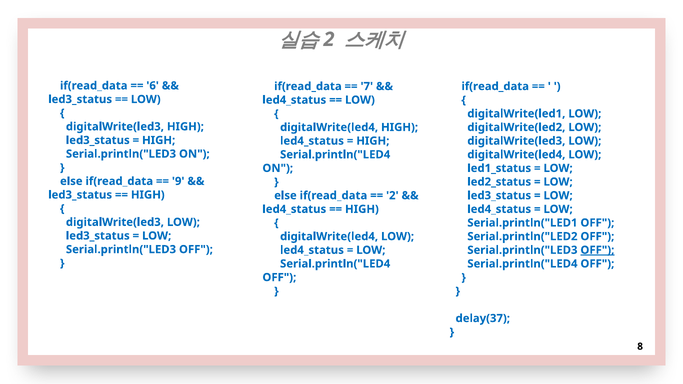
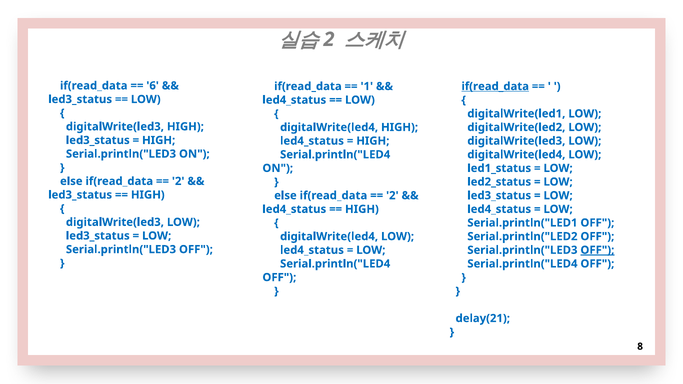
7: 7 -> 1 (367, 86)
if(read_data underline: none -> present (495, 86)
9: 9 -> 2 (178, 181)
delay(37: delay(37 -> delay(21 (483, 318)
